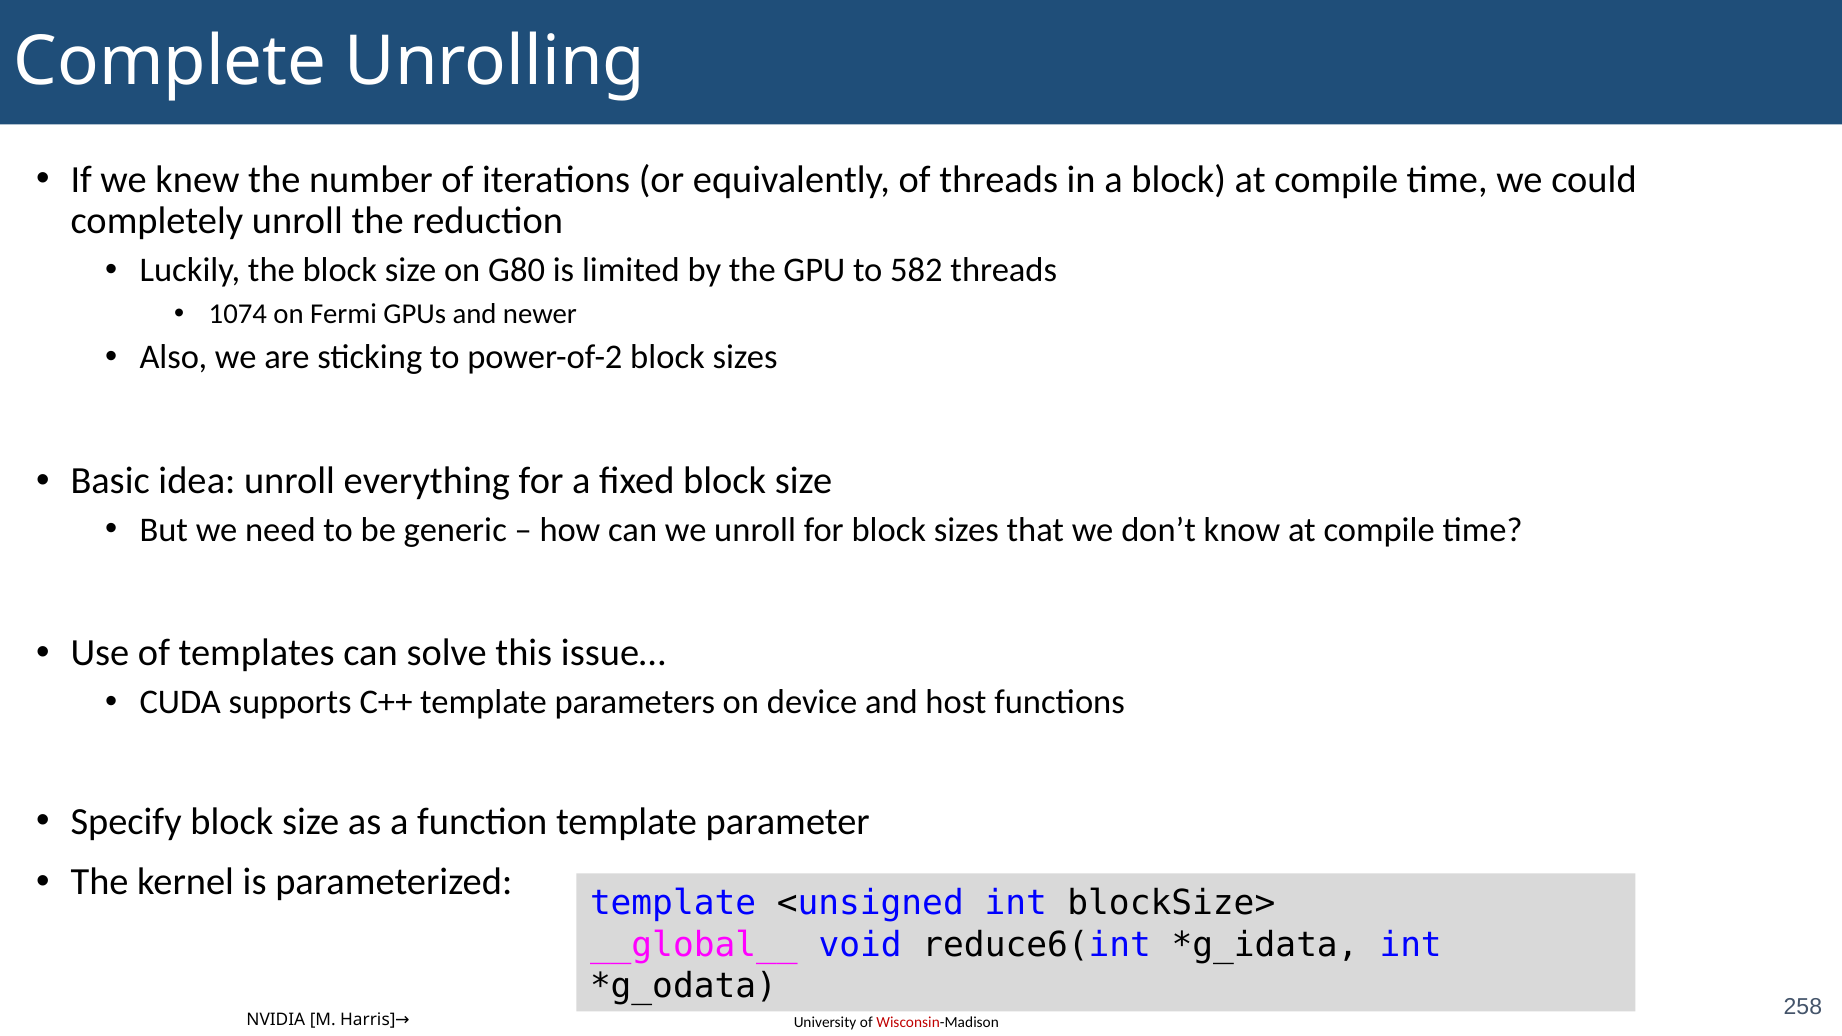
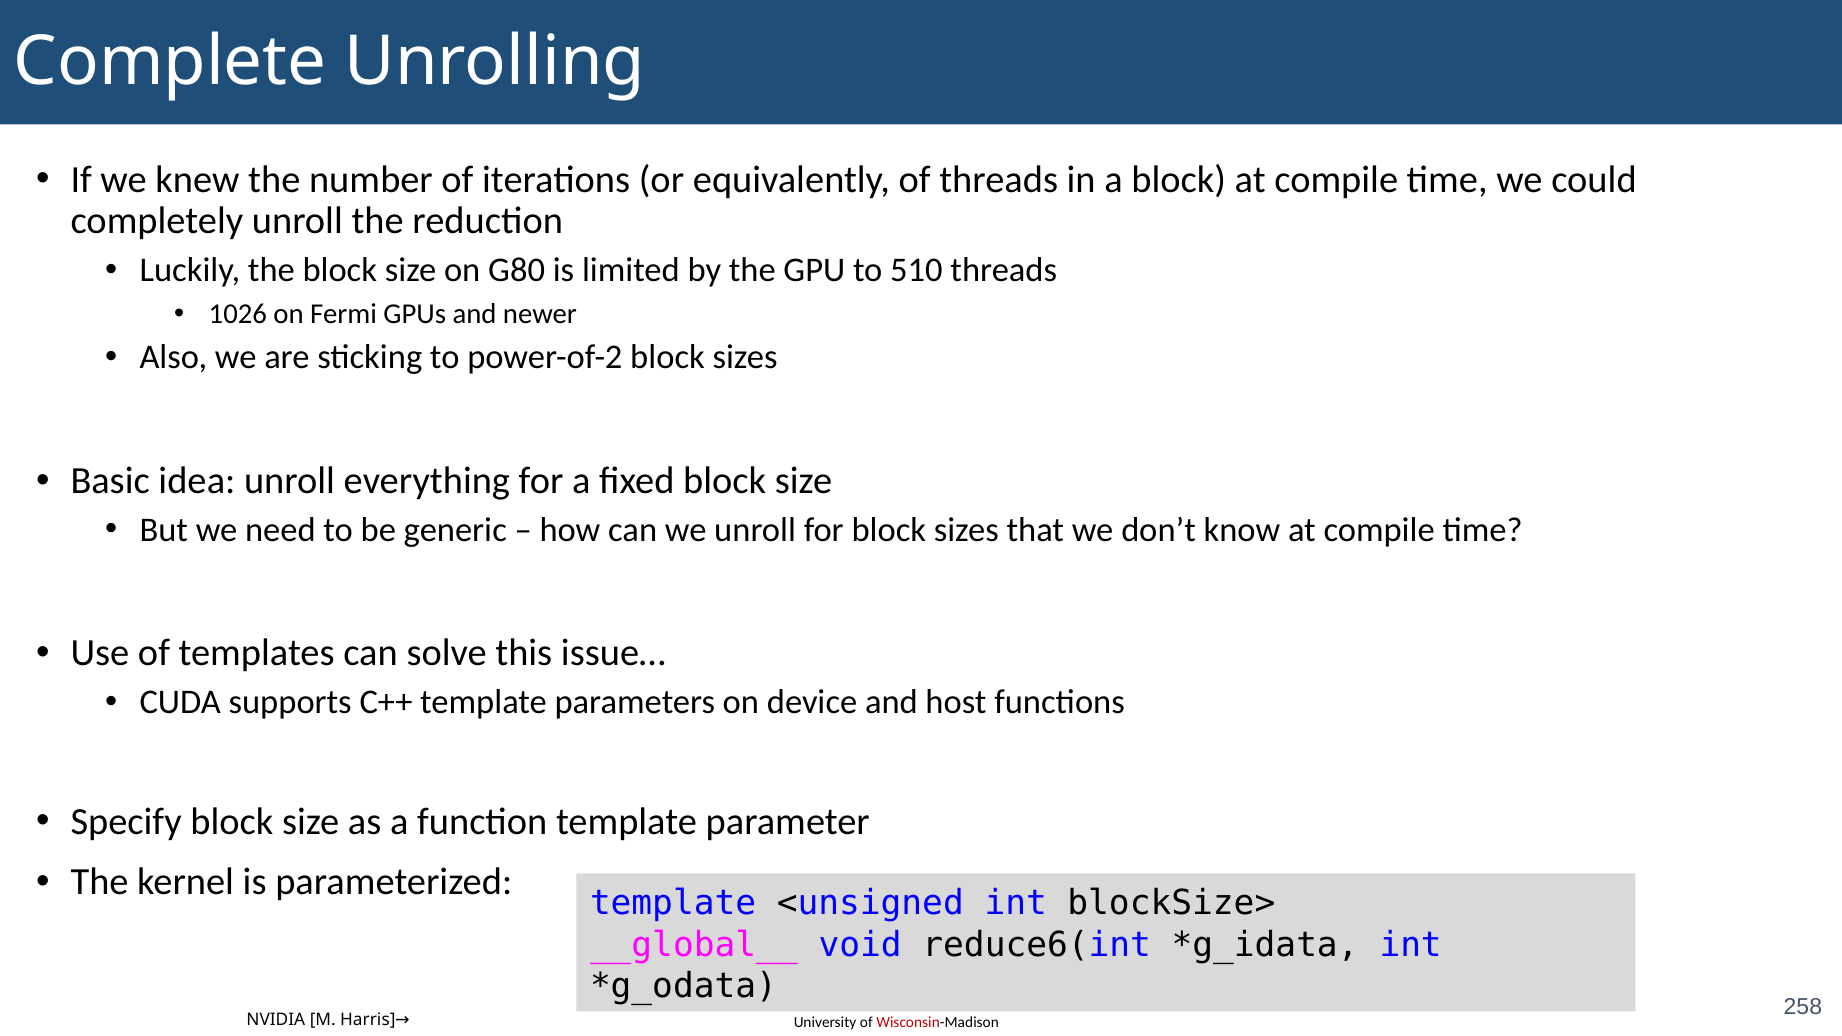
582: 582 -> 510 (916, 270)
1074: 1074 -> 1026 (238, 314)
